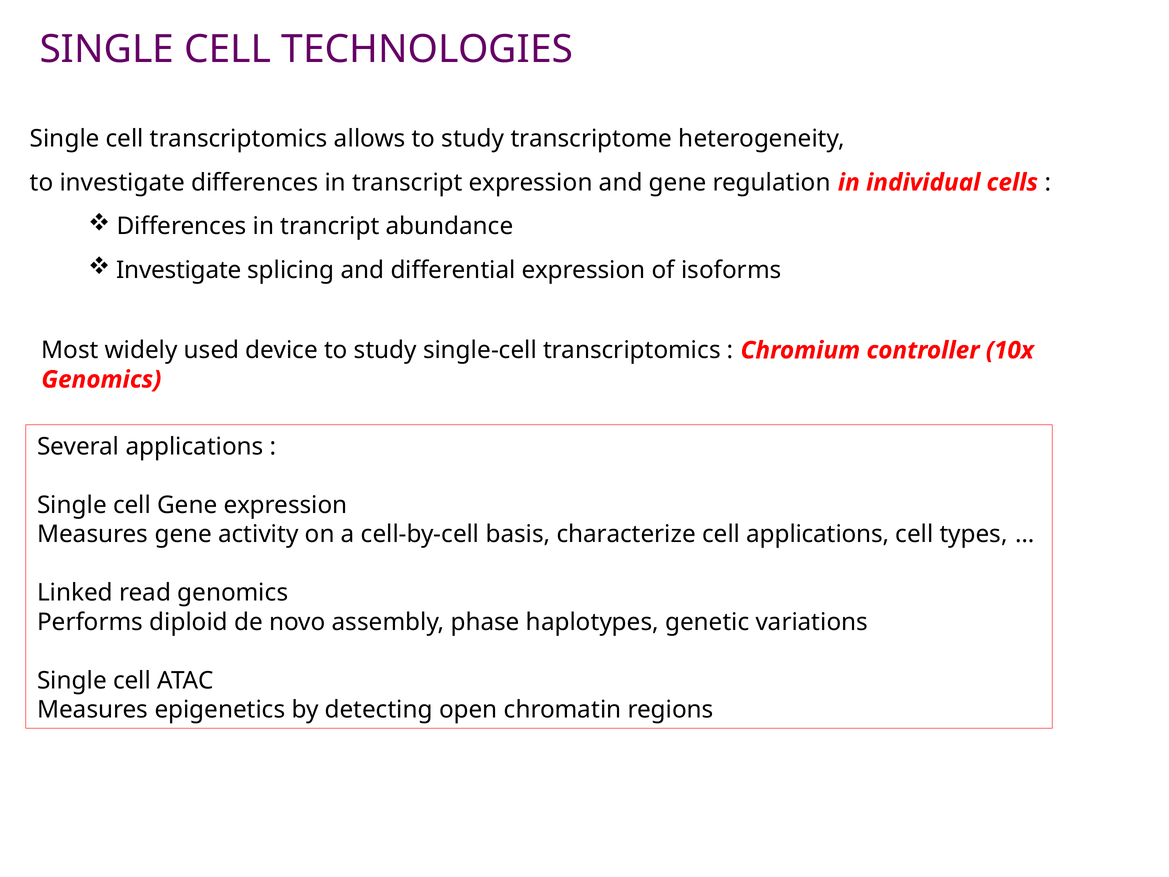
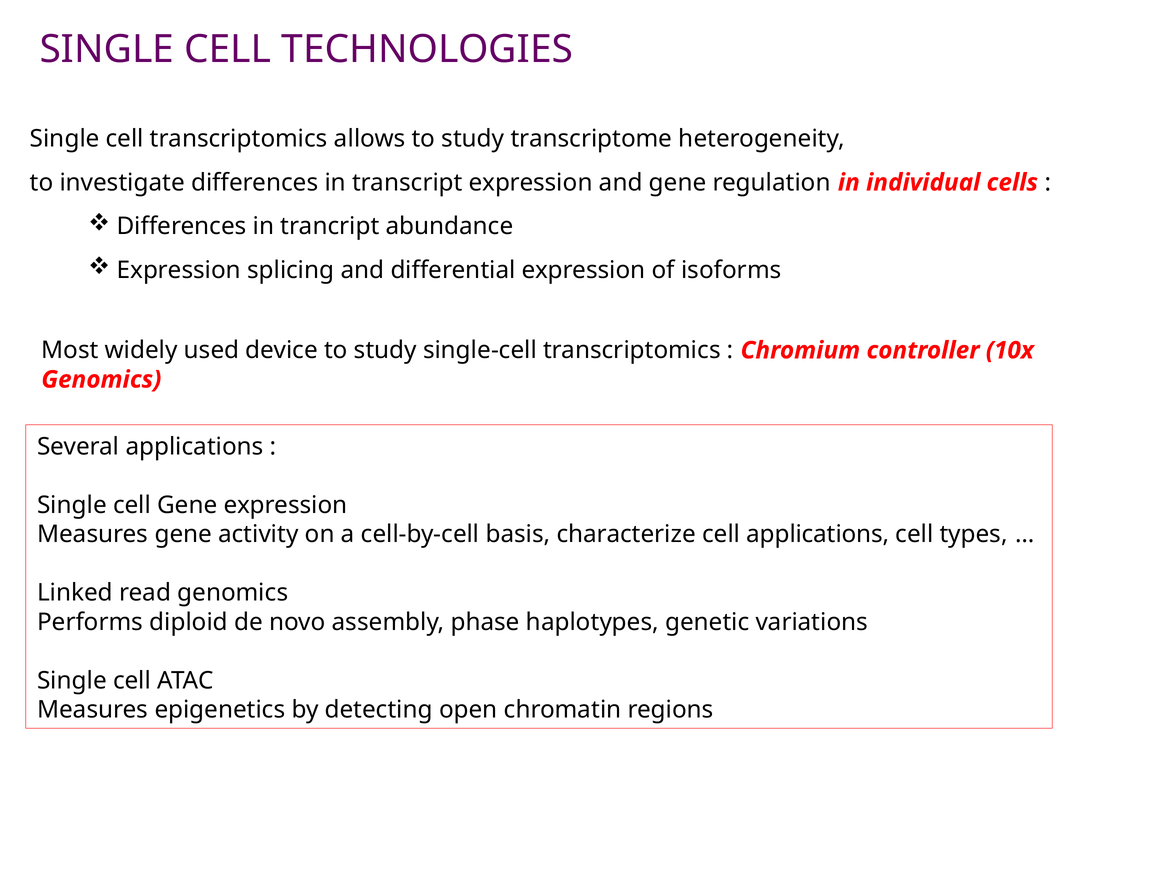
Investigate: Investigate -> Expression (179, 270)
